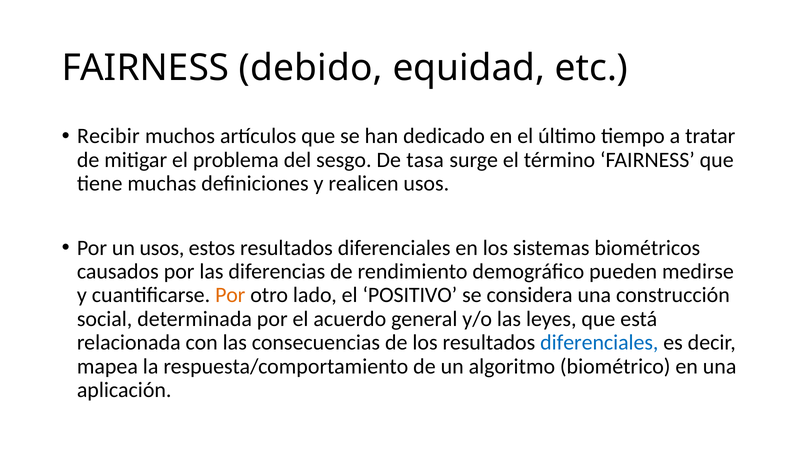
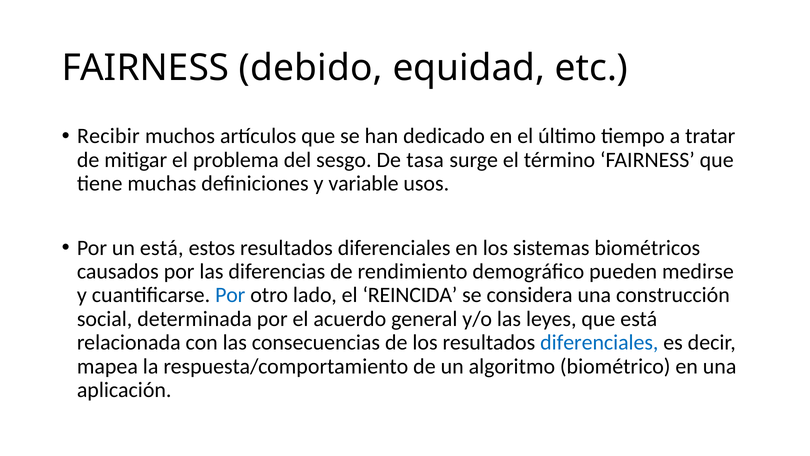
realicen: realicen -> variable (363, 183)
un usos: usos -> está (162, 248)
Por colour: orange -> blue (230, 295)
POSITIVO: POSITIVO -> REINCIDA (410, 295)
